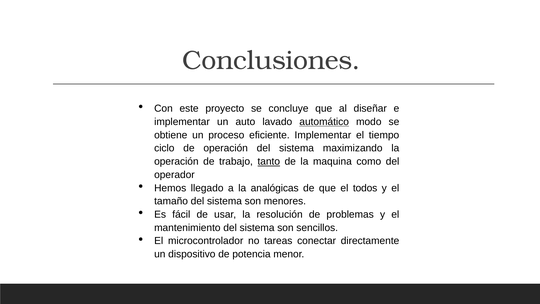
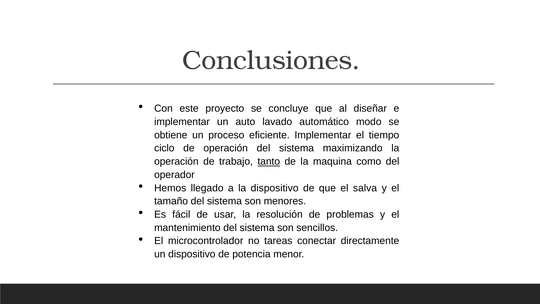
automático underline: present -> none (324, 122)
la analógicas: analógicas -> dispositivo (275, 188)
todos: todos -> salva (365, 188)
